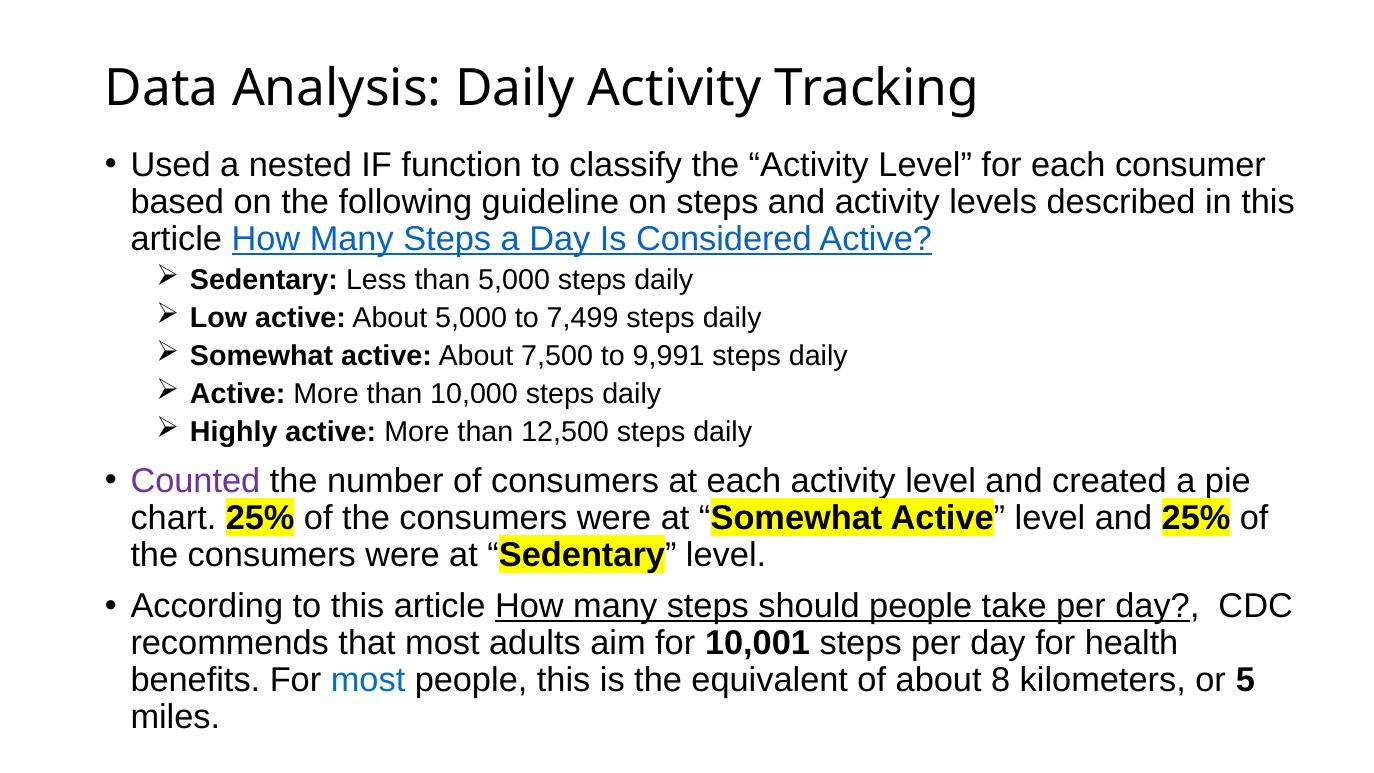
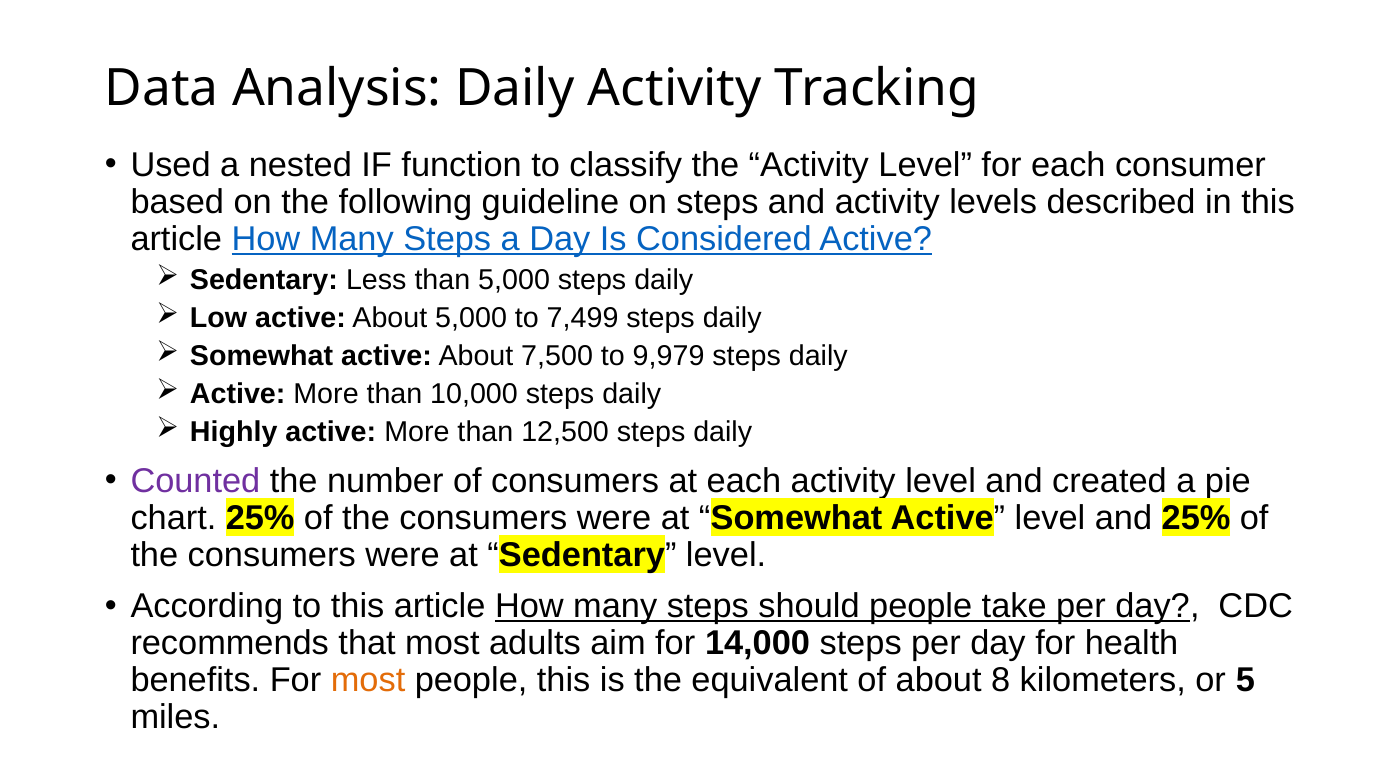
9,991: 9,991 -> 9,979 (669, 356)
10,001: 10,001 -> 14,000 (758, 643)
most colour: blue -> orange (368, 680)
